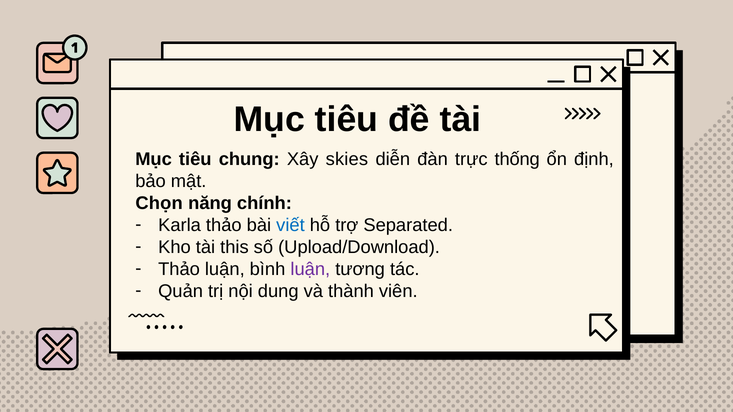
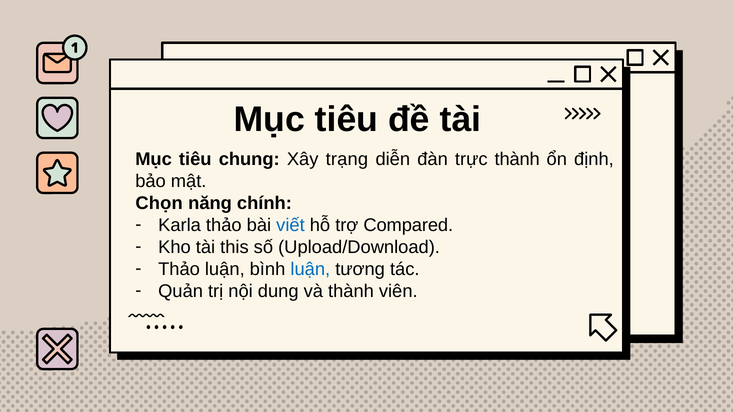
skies: skies -> trạng (347, 159)
trực thống: thống -> thành (517, 159)
Separated: Separated -> Compared (408, 225)
luận colour: purple -> blue (310, 269)
